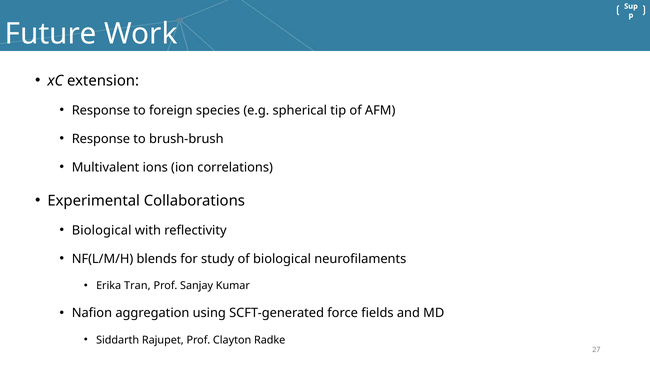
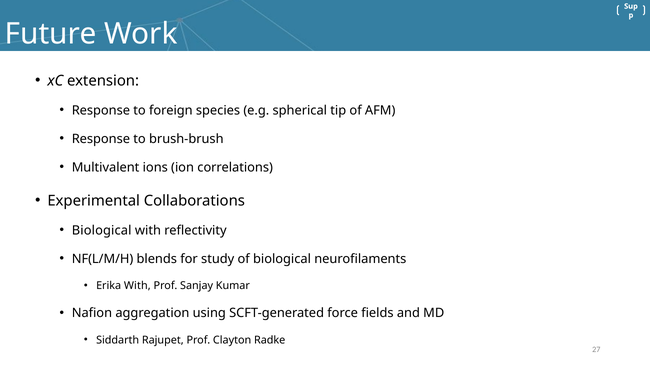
Erika Tran: Tran -> With (137, 285)
